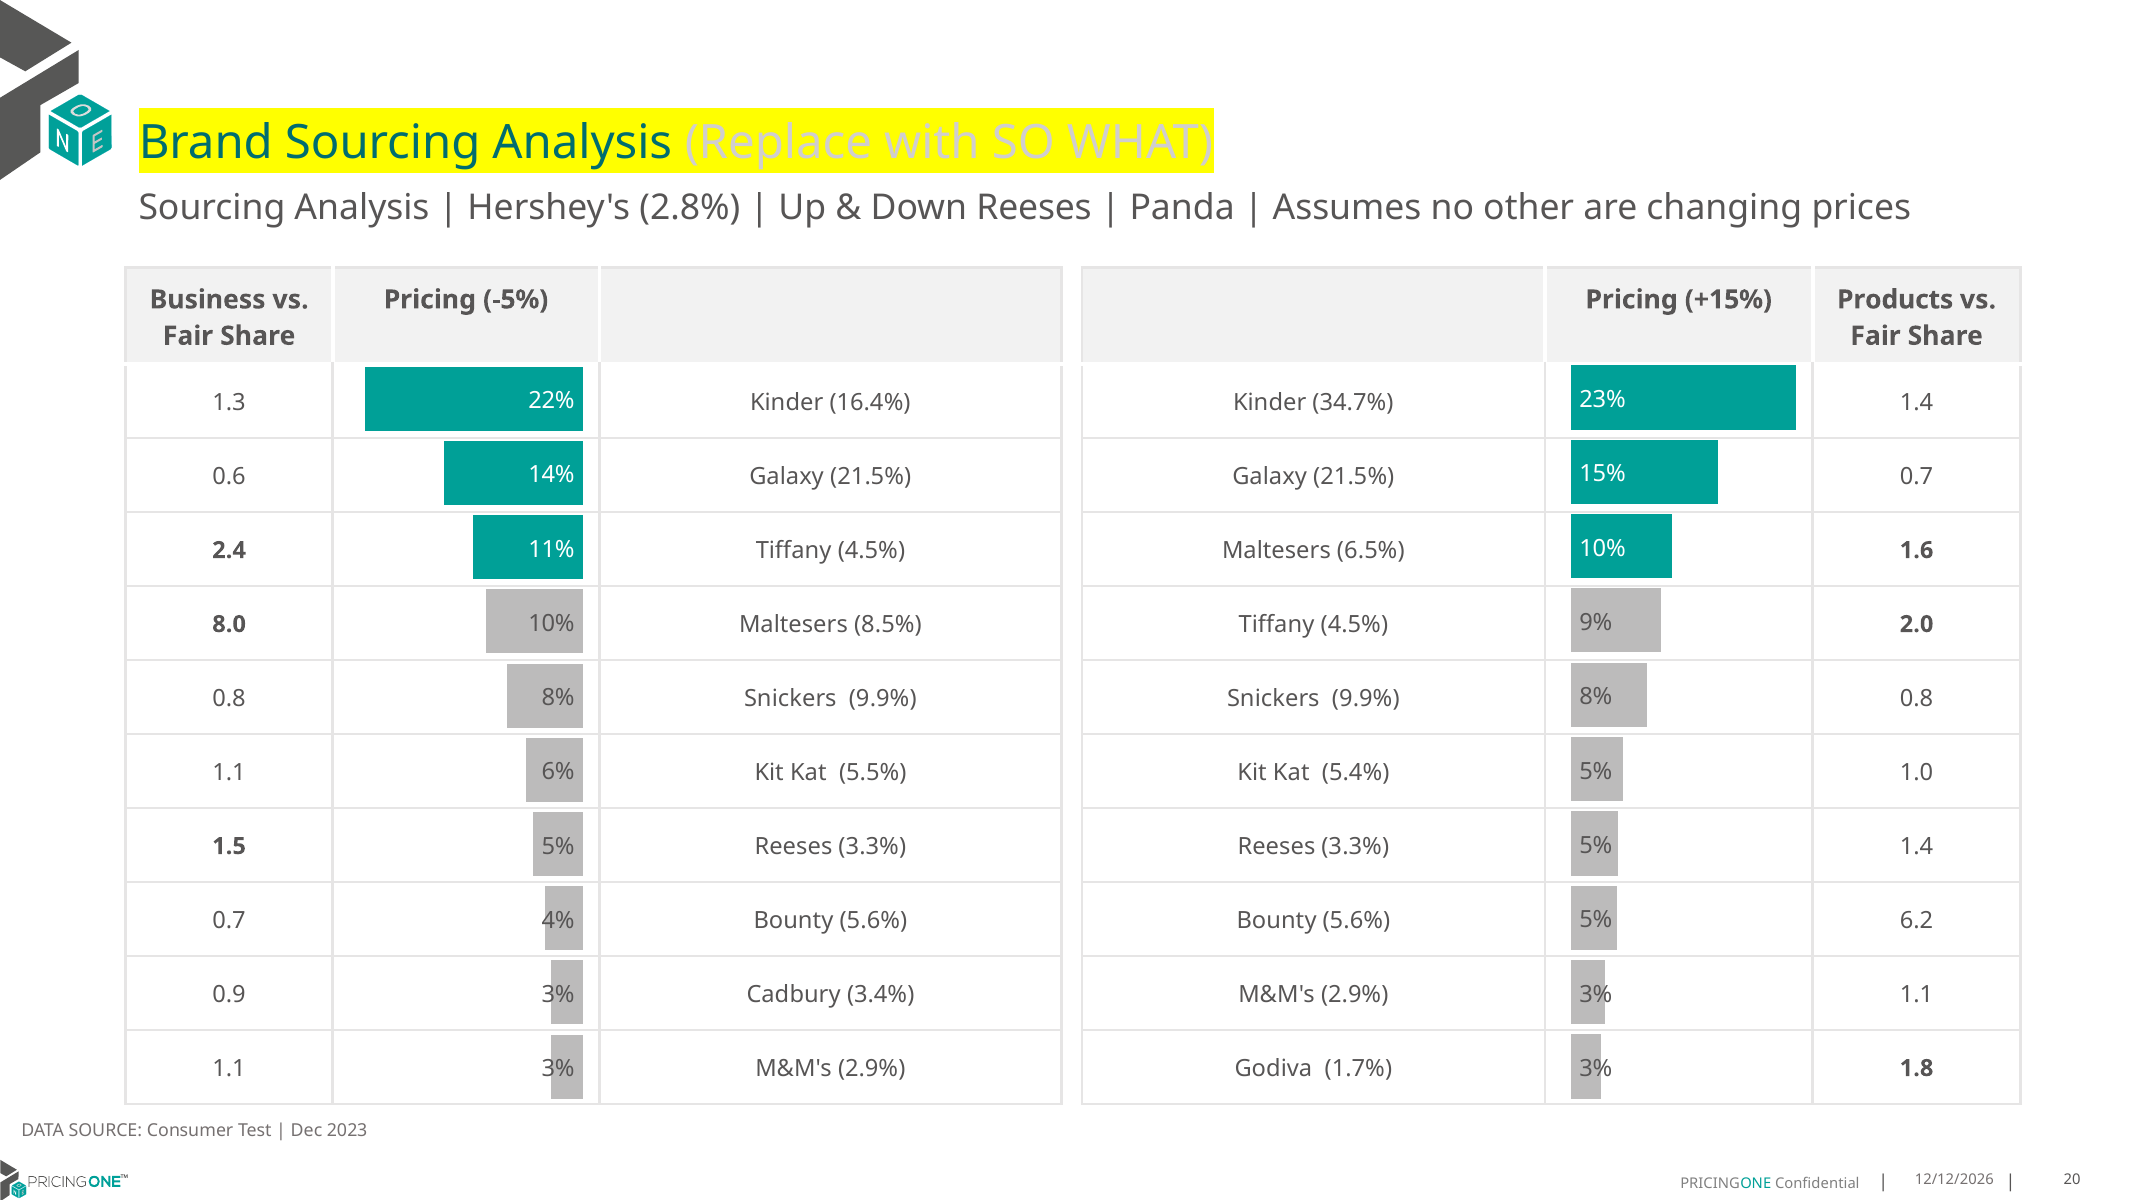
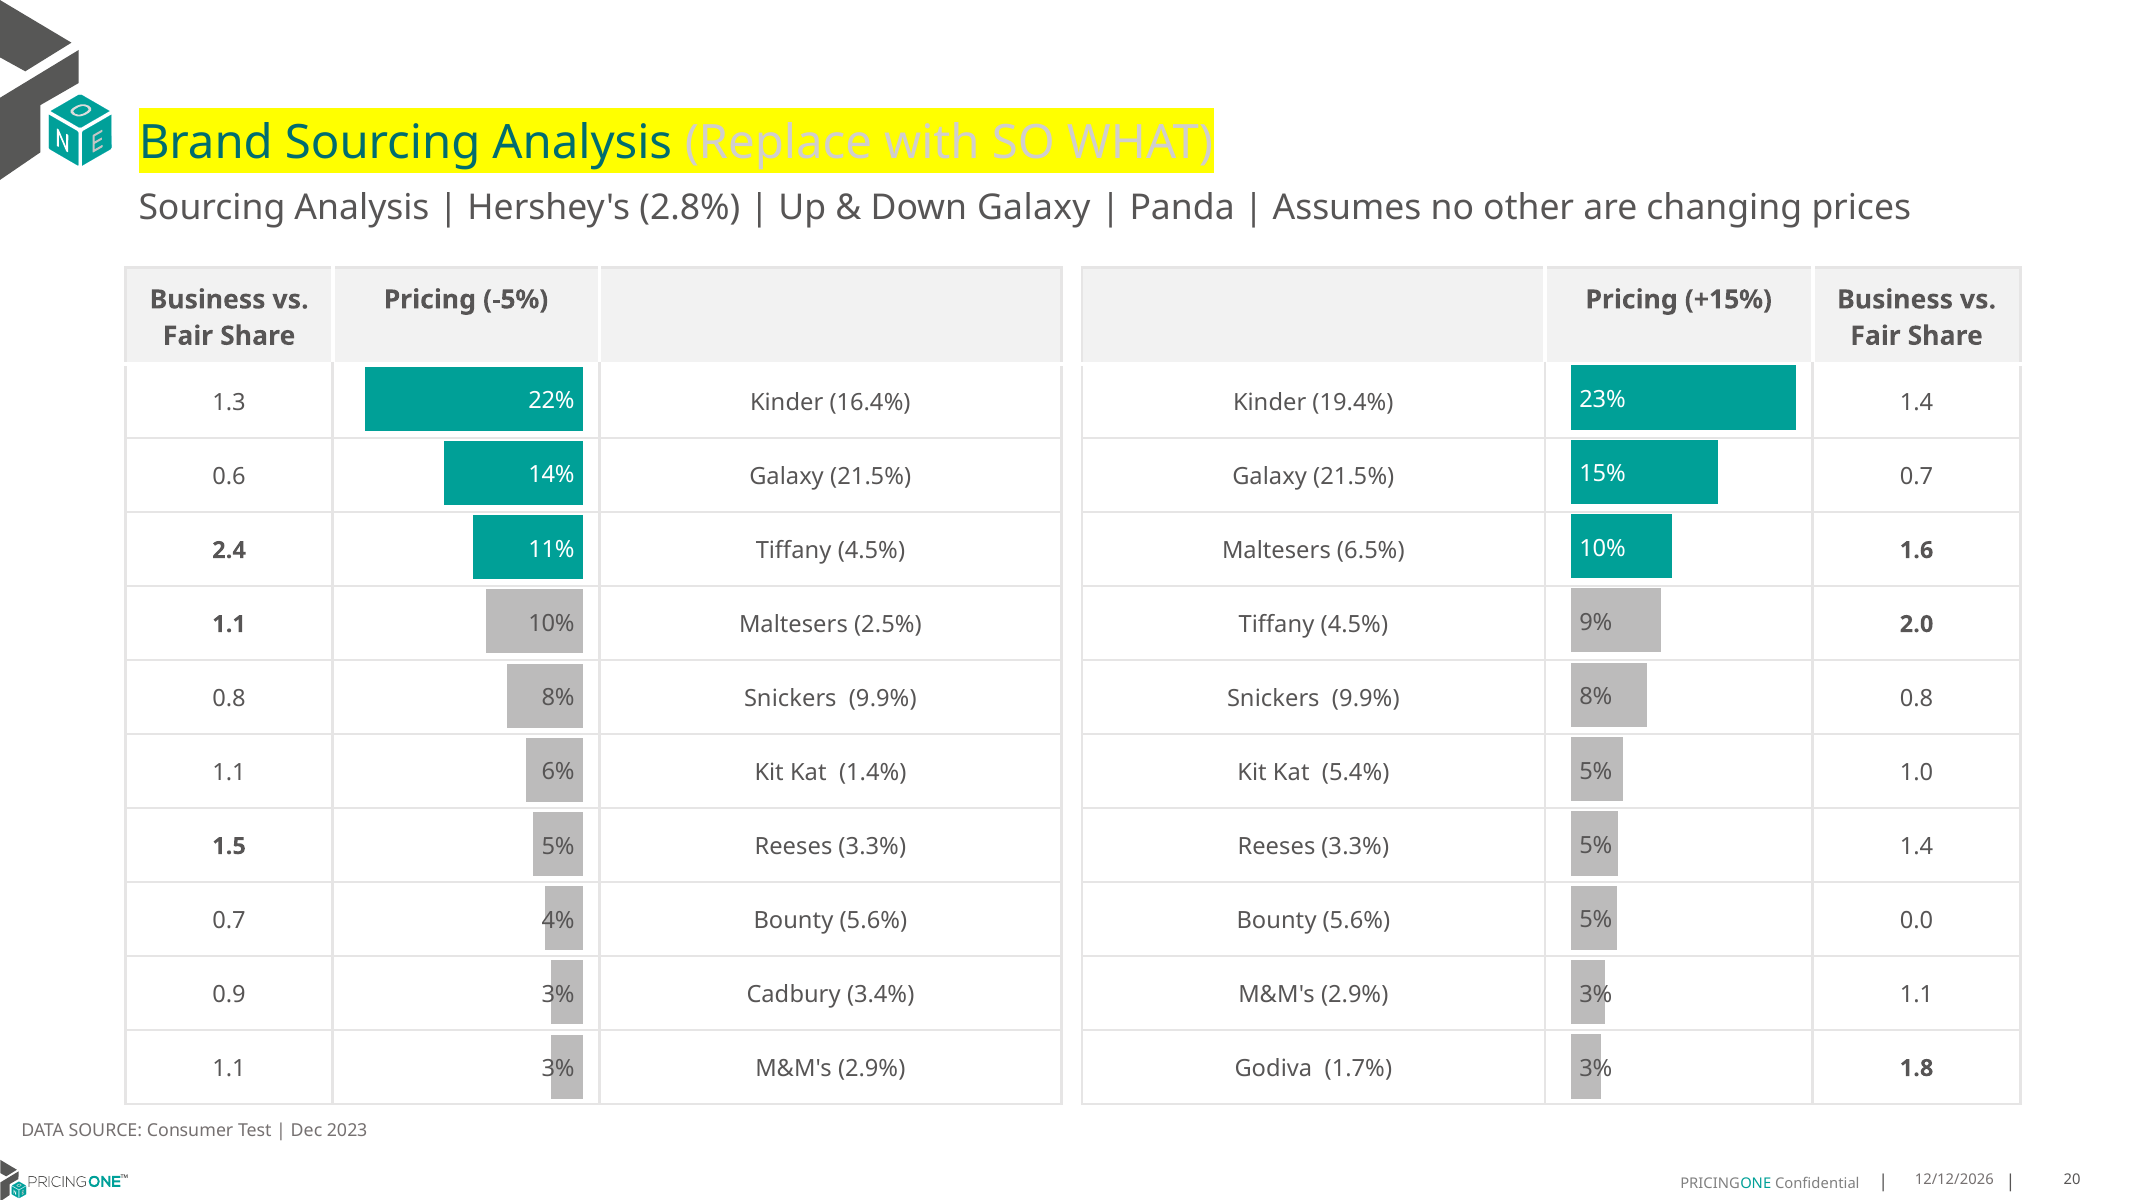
Down Reeses: Reeses -> Galaxy (1034, 208)
+15% Products: Products -> Business (1895, 300)
34.7%: 34.7% -> 19.4% (1353, 402)
8.0: 8.0 -> 1.1 (229, 624)
8.5%: 8.5% -> 2.5% (888, 624)
5.5%: 5.5% -> 1.4% (873, 772)
6.2: 6.2 -> 0.0 (1917, 920)
